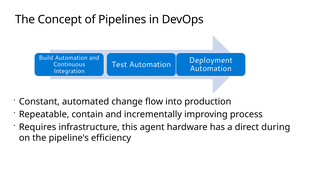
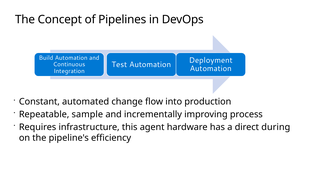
contain: contain -> sample (87, 114)
